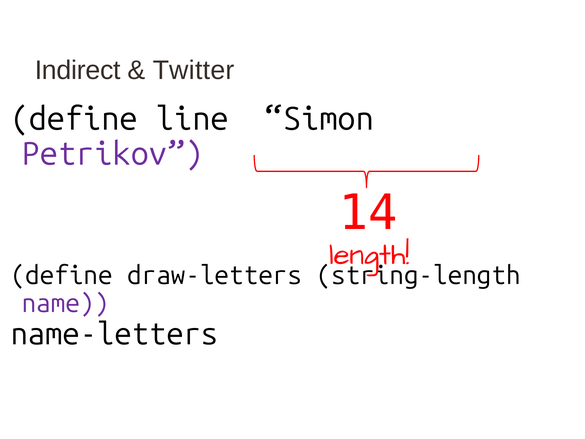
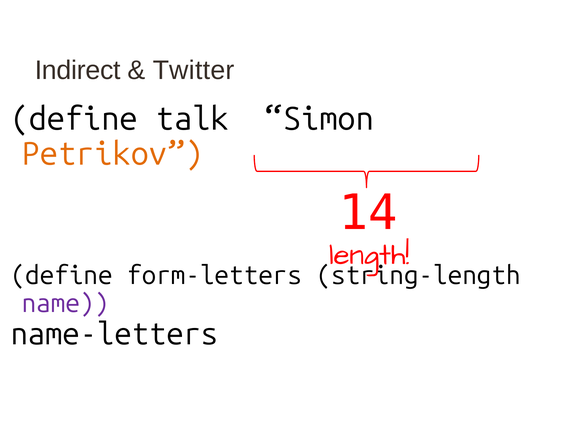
line: line -> talk (192, 119)
Petrikov colour: purple -> orange (113, 154)
draw-letters: draw-letters -> form-letters (215, 275)
